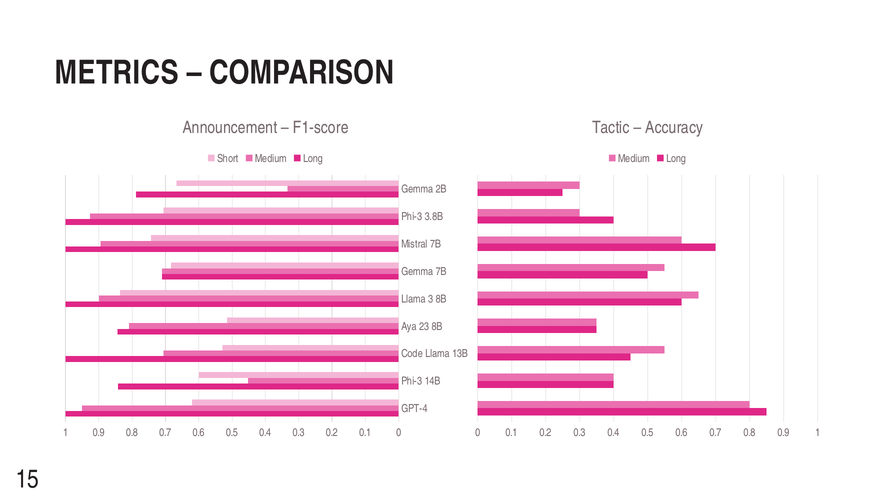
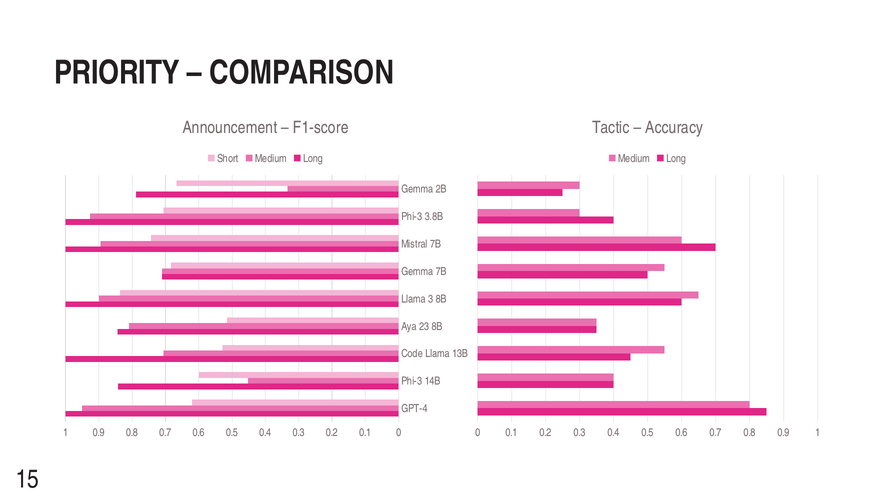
METRICS: METRICS -> PRIORITY (117, 73)
